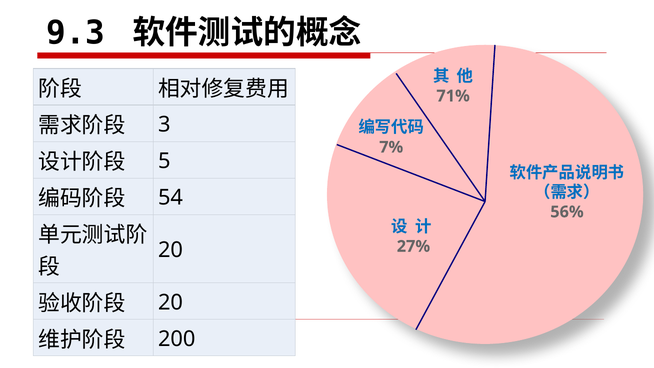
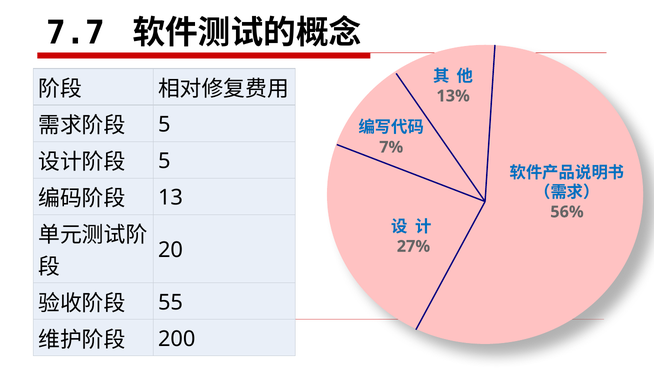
9.3: 9.3 -> 7.7 (76, 33)
71%: 71% -> 13% (453, 96)
3: 3 -> 5 (164, 124)
54: 54 -> 13 (171, 198)
20: 20 -> 55 (171, 302)
